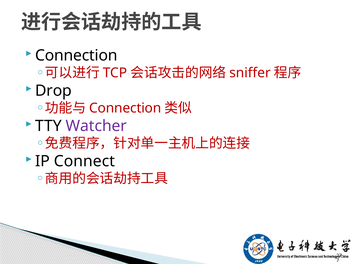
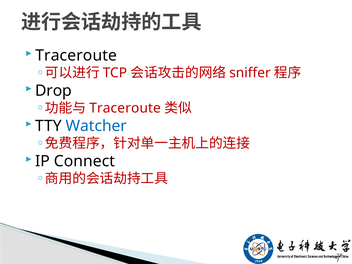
Connection: Connection -> Traceroute (76, 55)
Connection: Connection -> Traceroute (125, 108)
Watcher colour: purple -> blue (96, 126)
